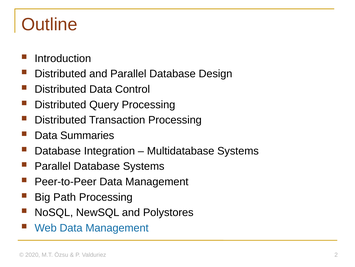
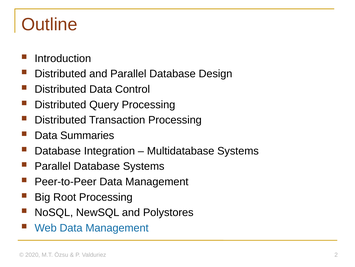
Path: Path -> Root (65, 197)
